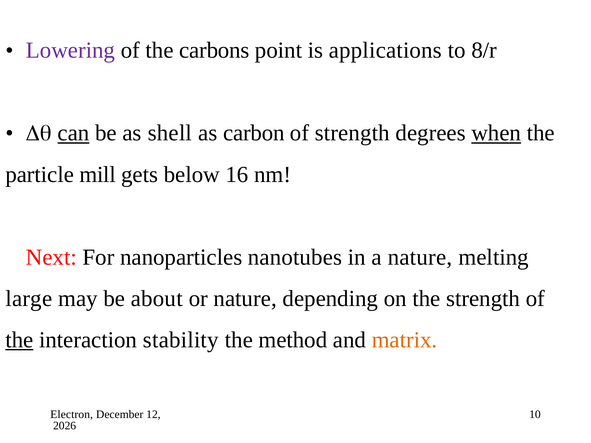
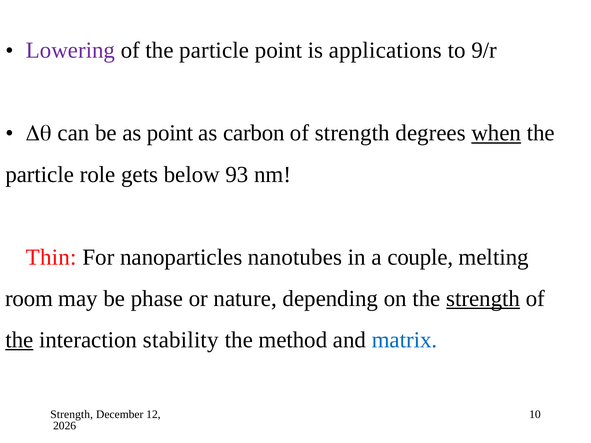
of the carbons: carbons -> particle (214, 50)
8/r: 8/r -> 9/r (484, 50)
can underline: present -> none (73, 133)
as shell: shell -> point (170, 133)
mill: mill -> role (98, 175)
16: 16 -> 93 (237, 175)
Next: Next -> Thin (51, 257)
a nature: nature -> couple (420, 257)
large: large -> room (29, 299)
about: about -> phase (157, 299)
strength underline: none -> present (483, 299)
matrix colour: orange -> blue (405, 340)
Electron: Electron -> Strength (72, 415)
